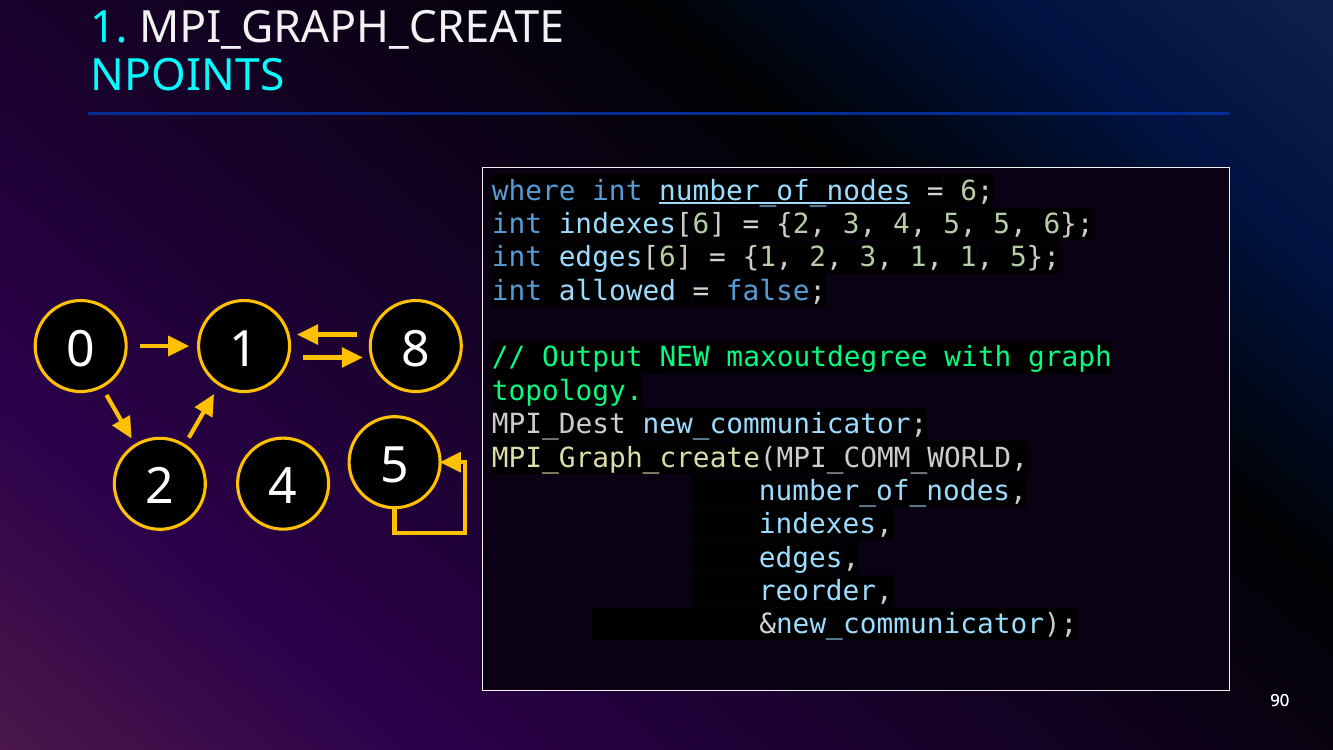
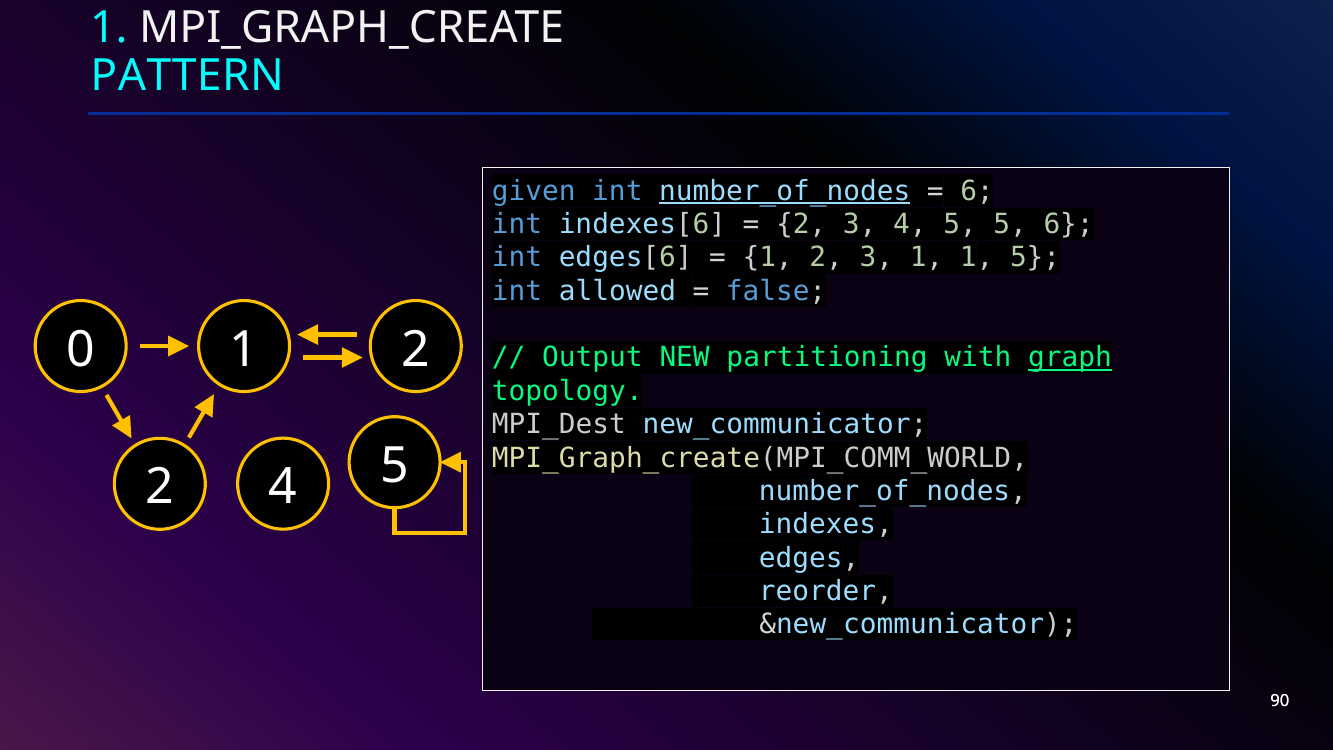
NPOINTS: NPOINTS -> PATTERN (187, 76)
where: where -> given (534, 191)
0 1 8: 8 -> 2 (416, 349)
maxoutdegree: maxoutdegree -> partitioning (827, 358)
graph underline: none -> present (1070, 358)
